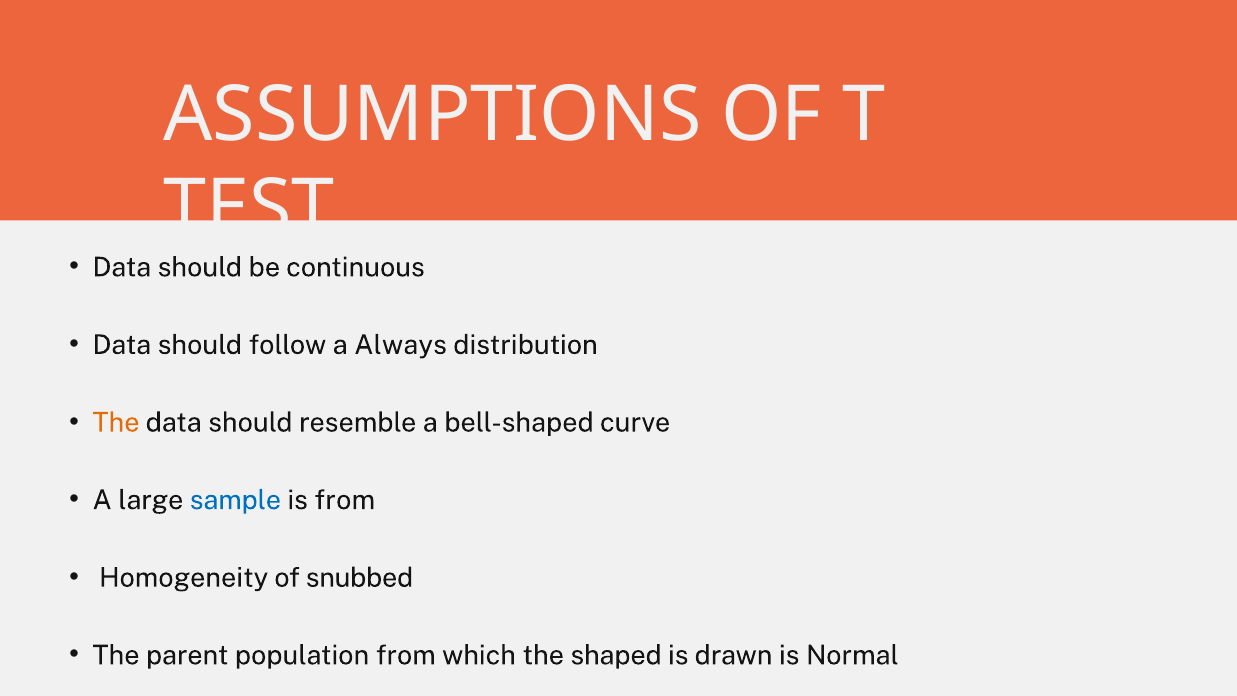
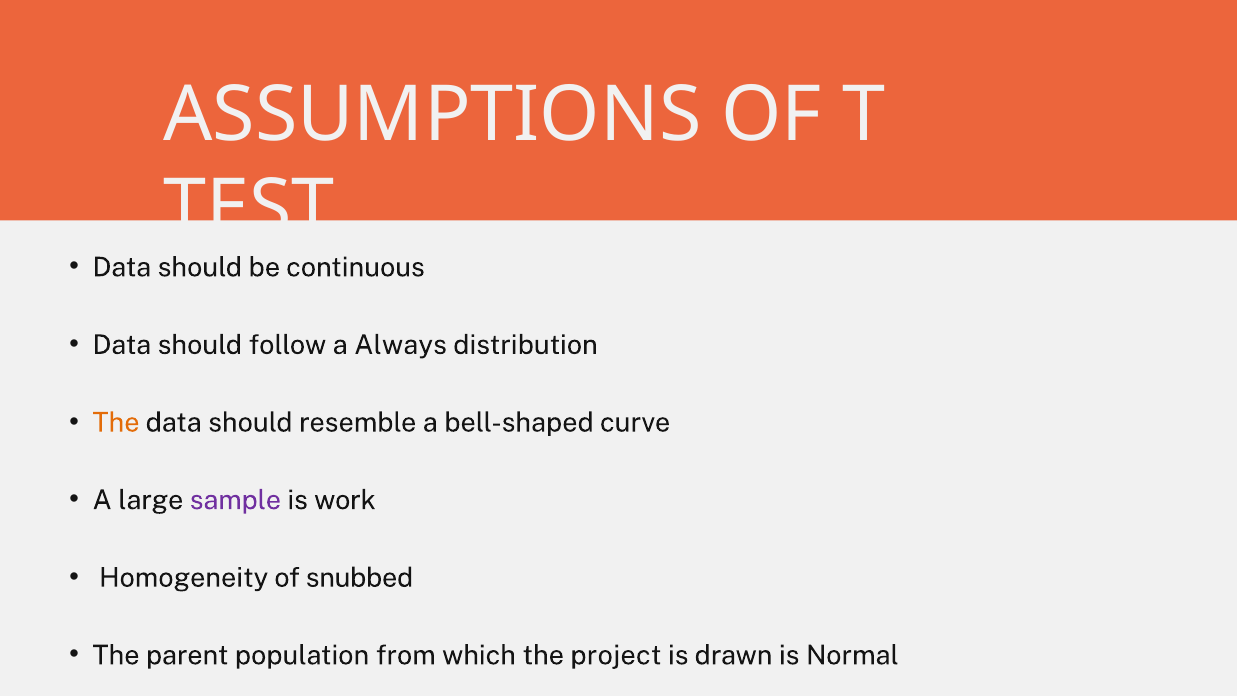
sample colour: blue -> purple (235, 500)
is from: from -> work (345, 500)
shaped: shaped -> project (616, 655)
